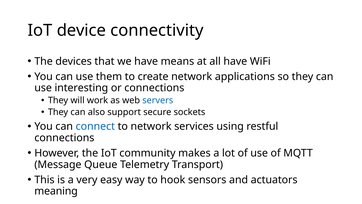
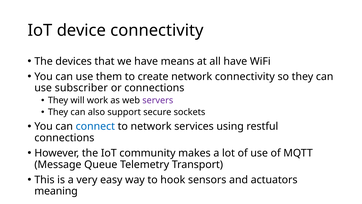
network applications: applications -> connectivity (245, 76)
interesting: interesting -> subscriber (81, 88)
servers colour: blue -> purple (158, 100)
